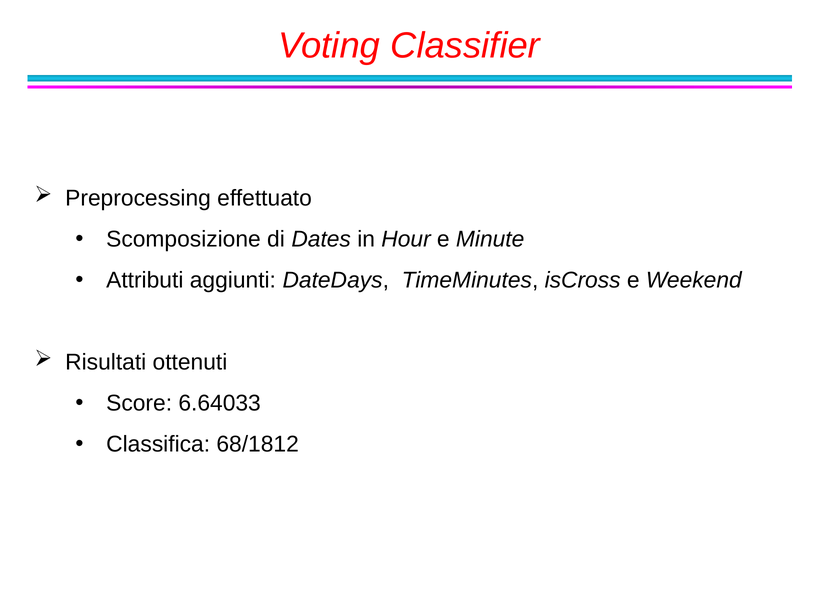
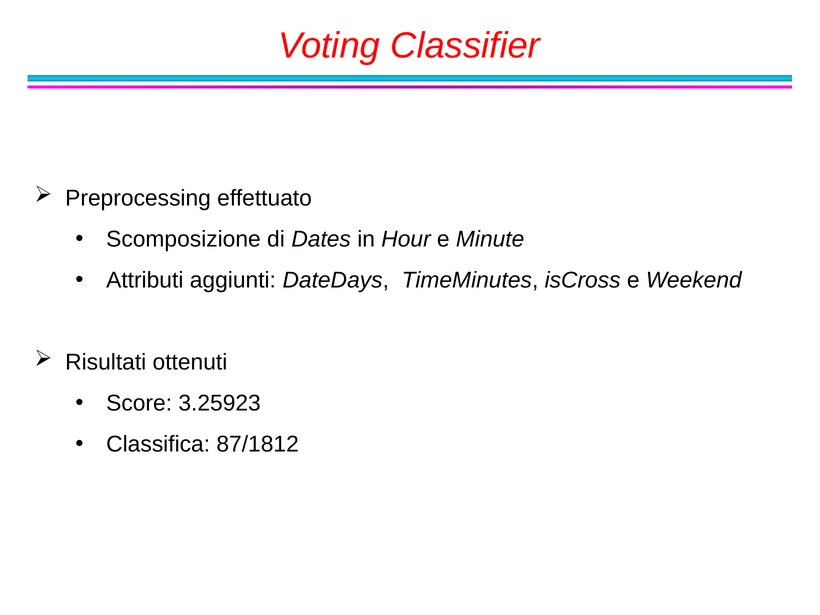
6.64033: 6.64033 -> 3.25923 (220, 403)
68/1812: 68/1812 -> 87/1812 (258, 444)
